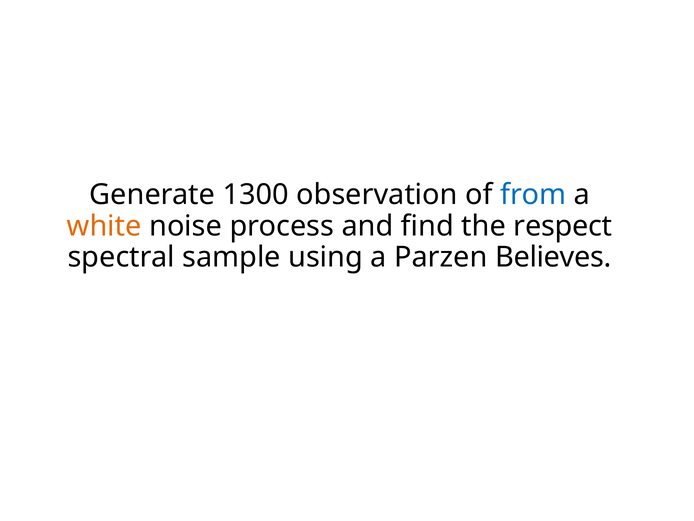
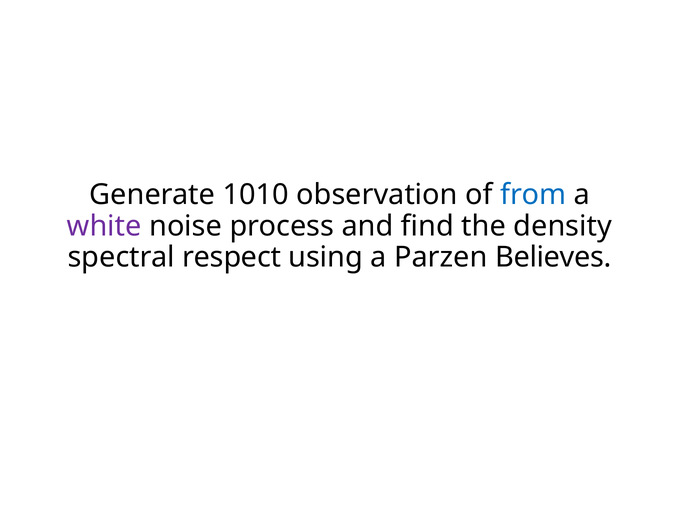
1300: 1300 -> 1010 (256, 195)
white colour: orange -> purple (104, 226)
respect: respect -> density (563, 226)
sample: sample -> respect (232, 257)
